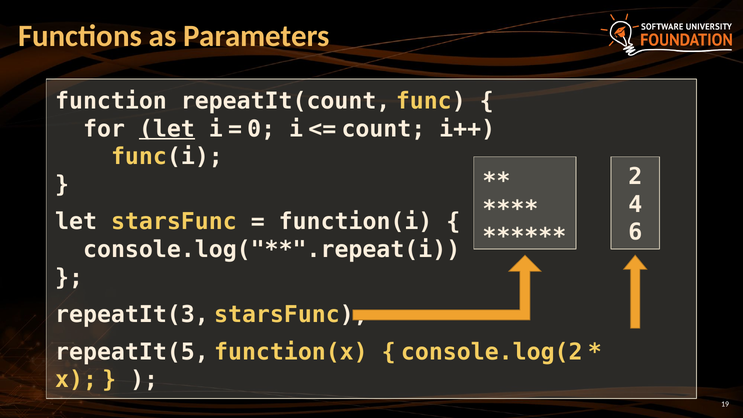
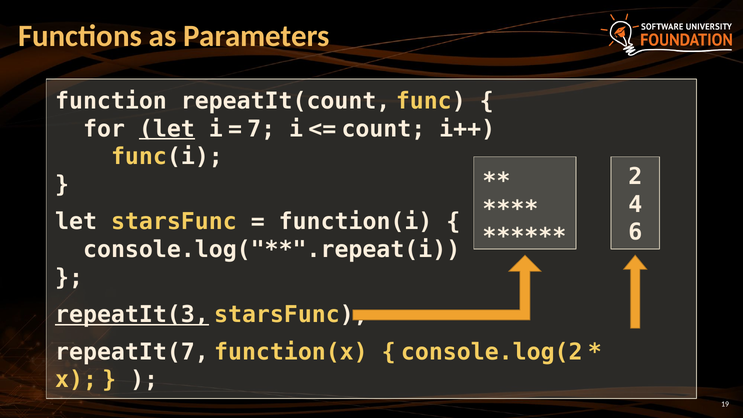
0: 0 -> 7 (261, 129)
repeatIt(3 underline: none -> present (132, 315)
repeatIt(5: repeatIt(5 -> repeatIt(7 (132, 352)
